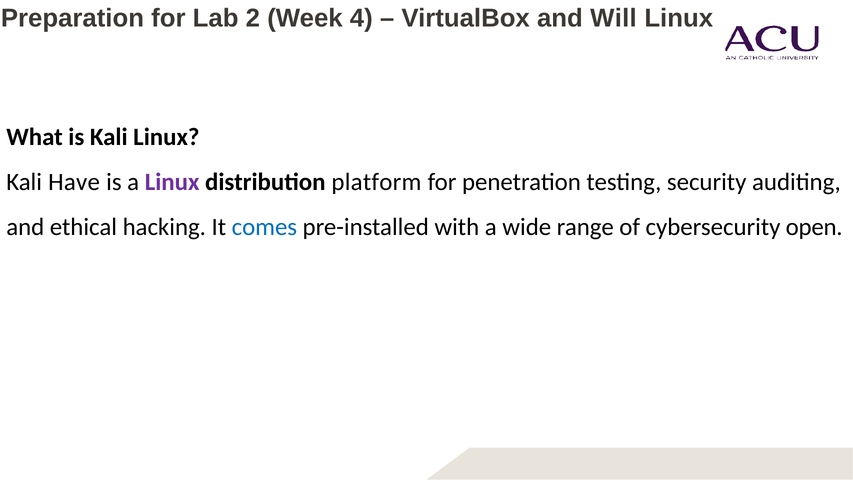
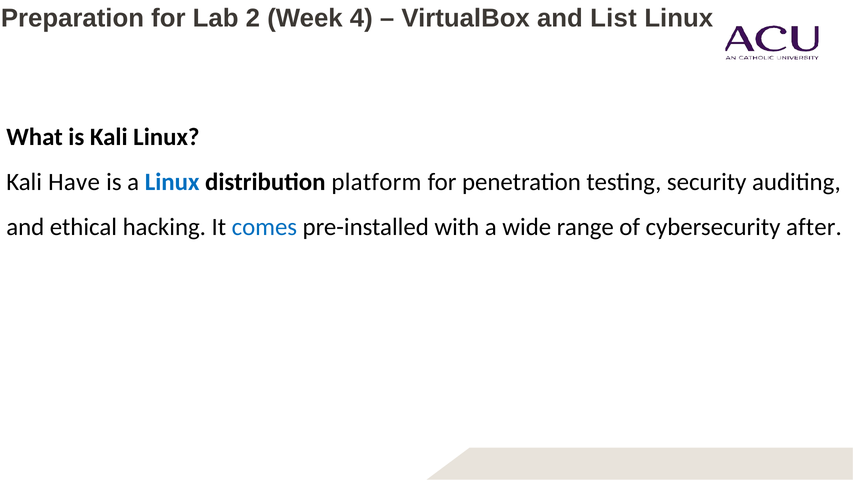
Will: Will -> List (613, 18)
Linux colour: purple -> blue (172, 182)
open: open -> after (814, 227)
